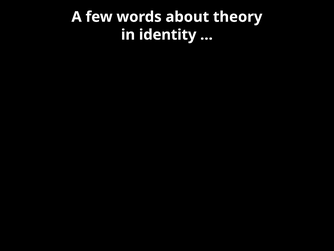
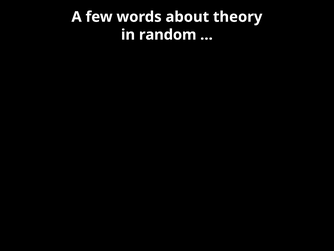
identity: identity -> random (168, 35)
